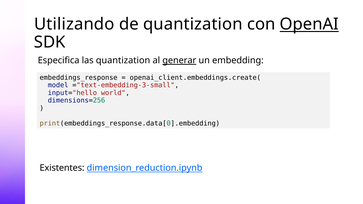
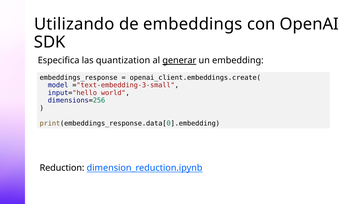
de quantization: quantization -> embeddings (193, 24)
OpenAI underline: present -> none (309, 24)
Existentes: Existentes -> Reduction (62, 168)
